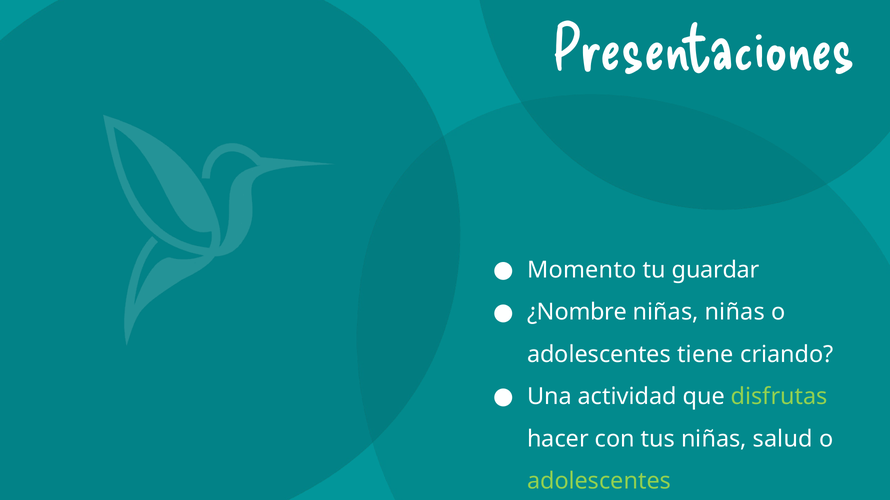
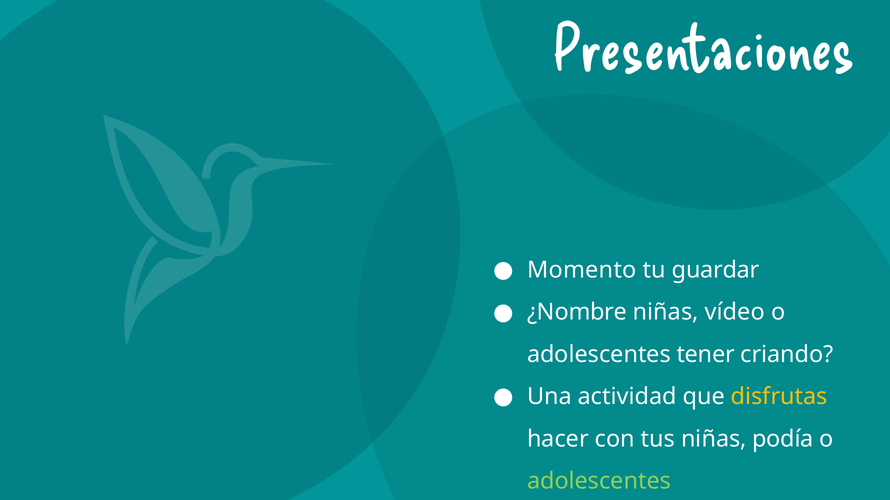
niñas niñas: niñas -> vídeo (735, 313)
tiene: tiene -> tener (706, 355)
disfrutas colour: light green -> yellow (779, 397)
salud: salud -> podía (783, 439)
